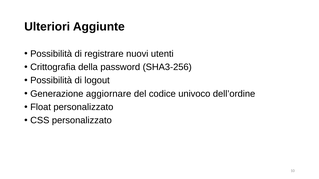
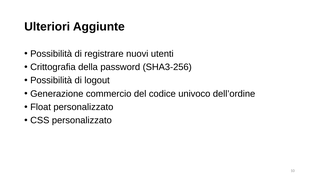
aggiornare: aggiornare -> commercio (109, 94)
